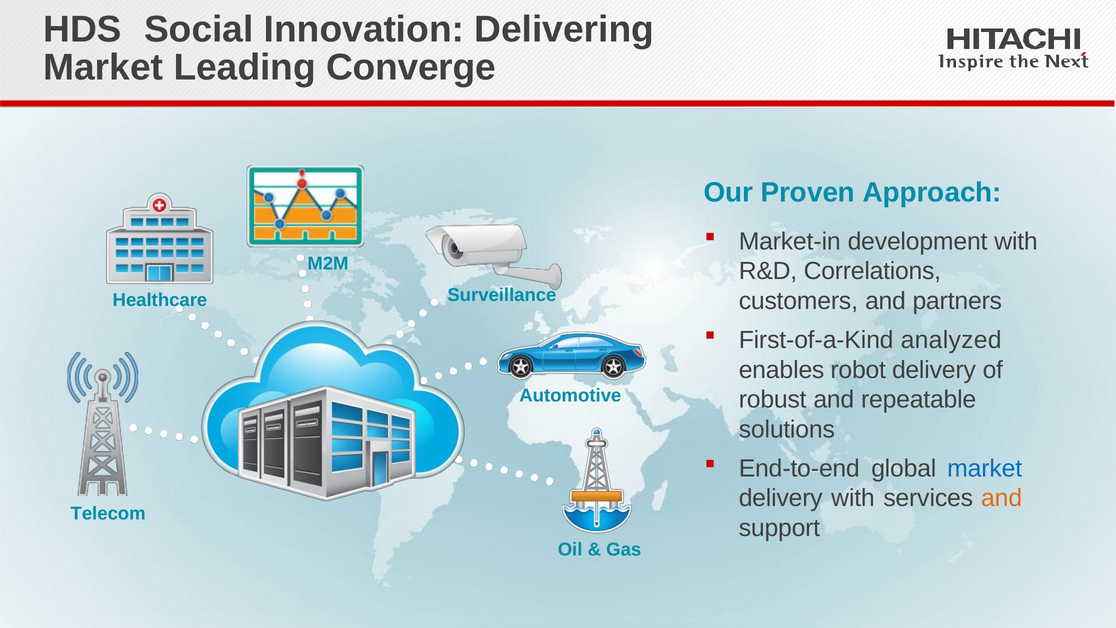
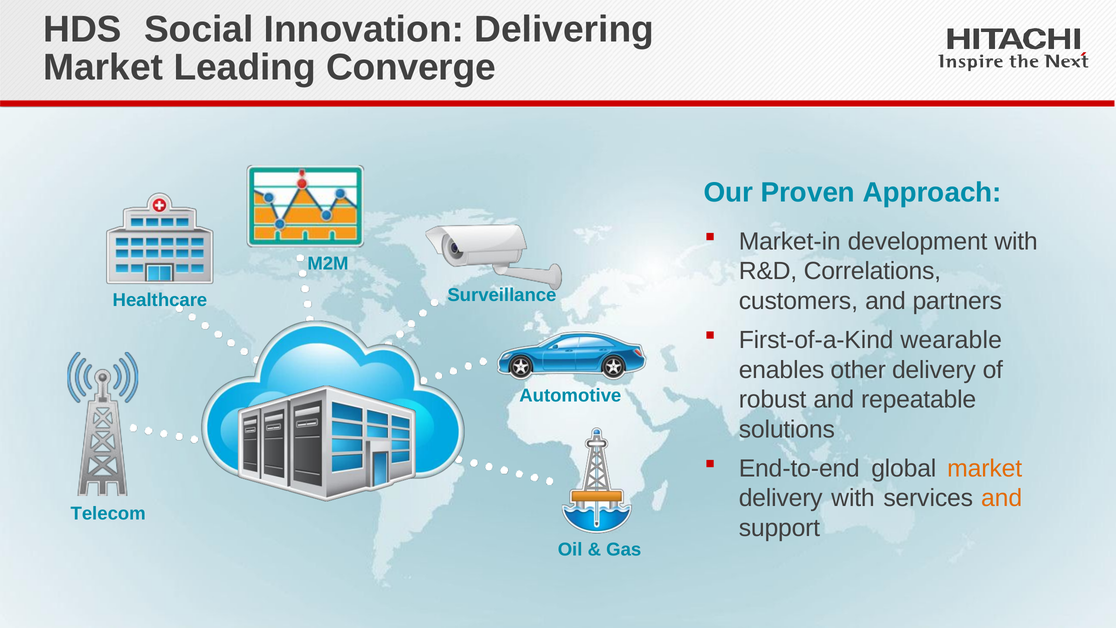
analyzed: analyzed -> wearable (951, 340)
enables robot: robot -> other (858, 370)
market colour: blue -> orange (985, 468)
